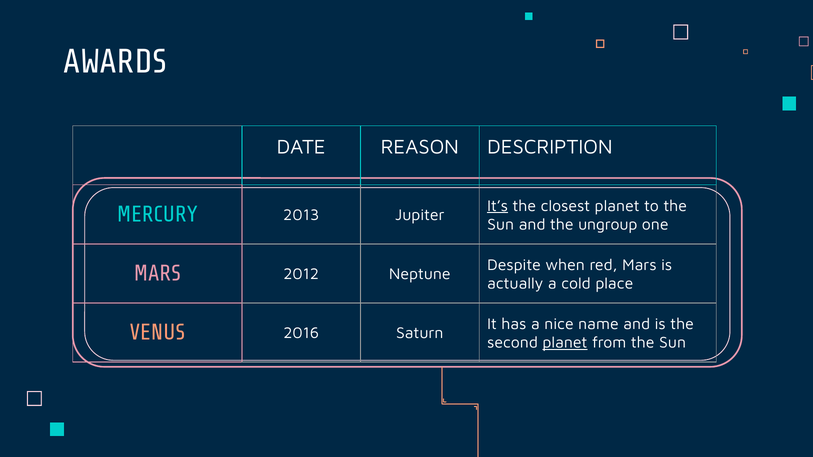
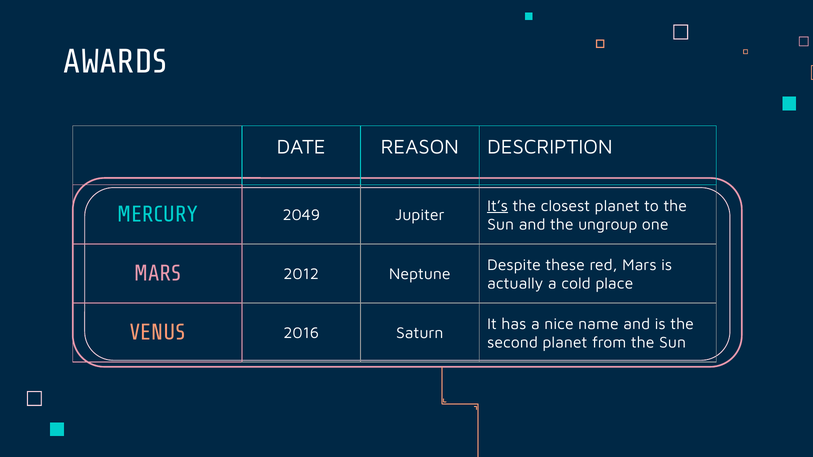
2013: 2013 -> 2049 (301, 215)
when: when -> these (565, 265)
planet underline: present -> none (565, 343)
